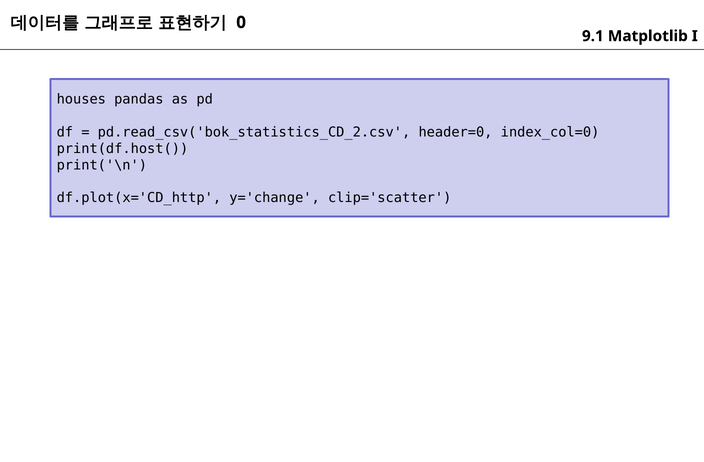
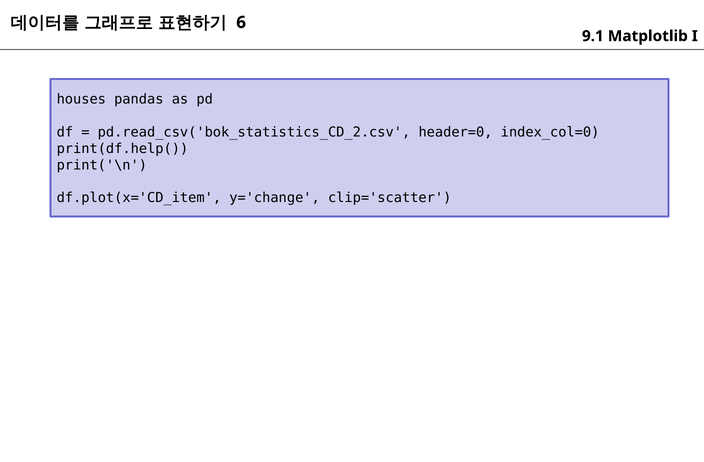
0: 0 -> 6 (241, 22)
print(df.host(: print(df.host( -> print(df.help( (122, 149)
df.plot(x='CD_http: df.plot(x='CD_http -> df.plot(x='CD_item (139, 198)
